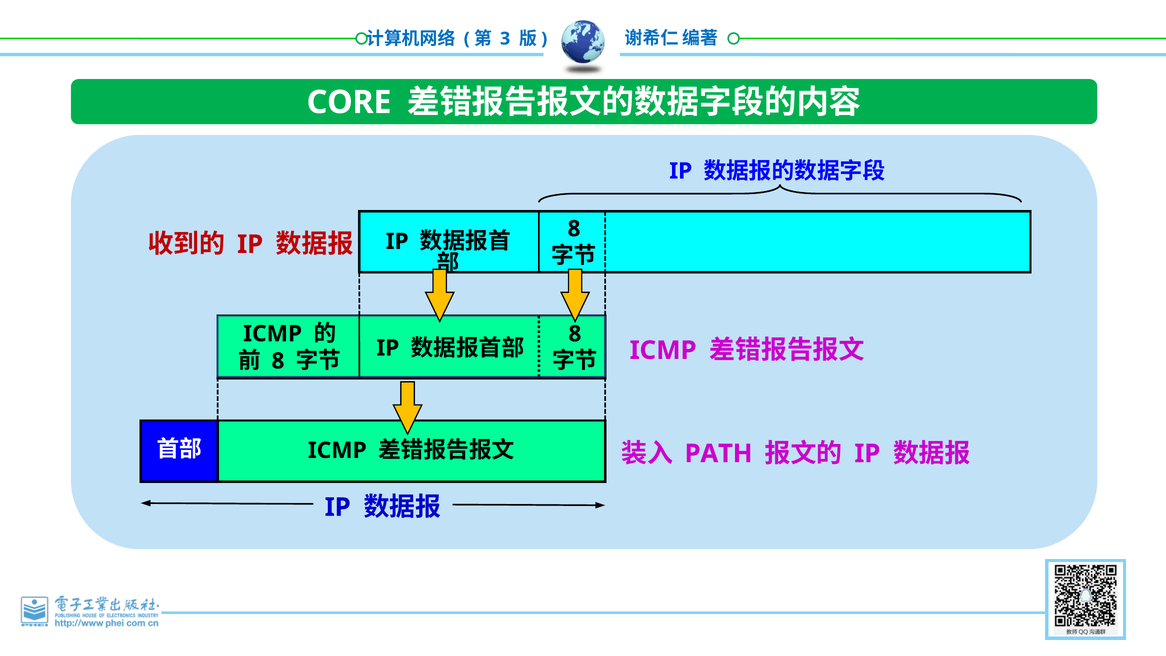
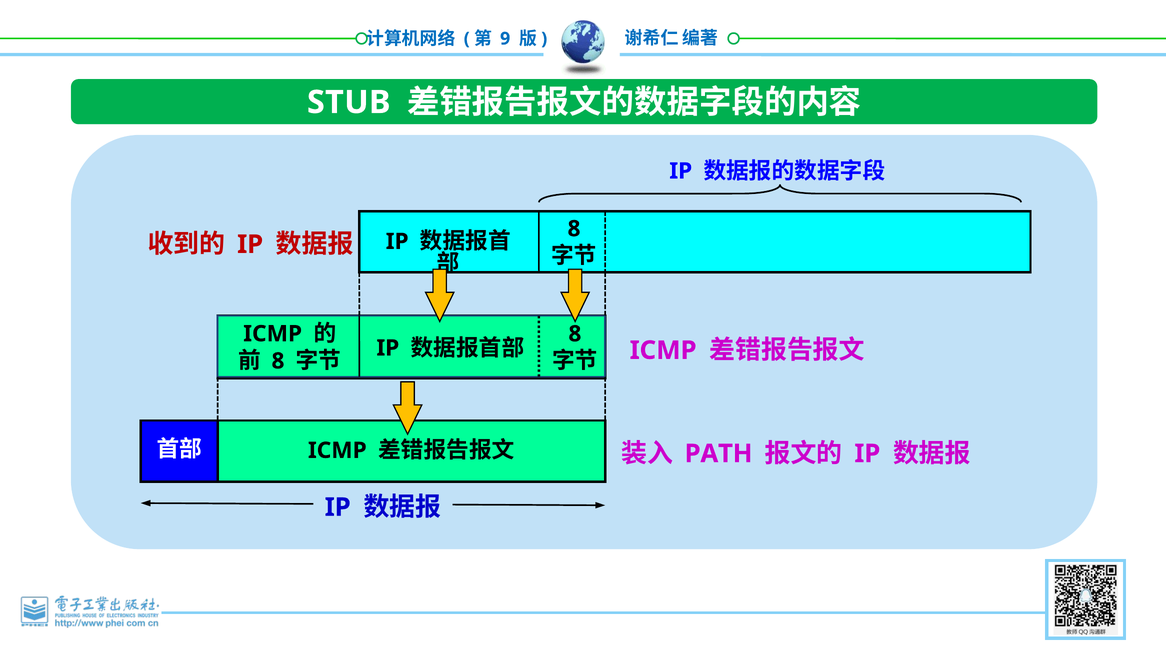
3: 3 -> 9 (505, 39)
CORE: CORE -> STUB (349, 102)
